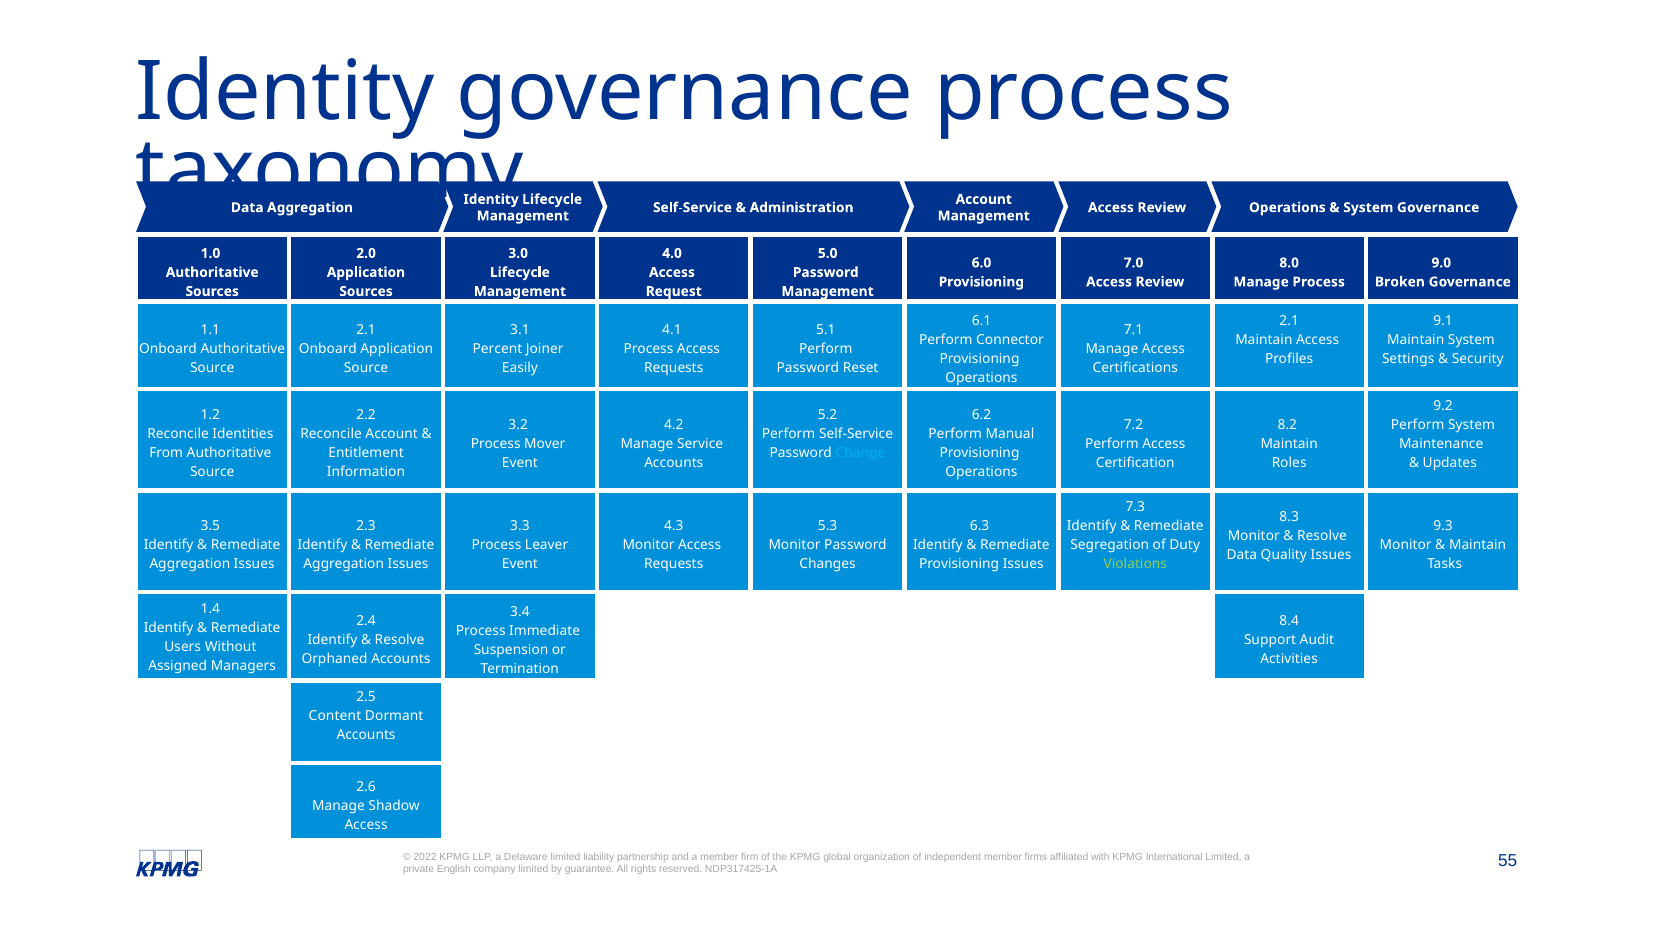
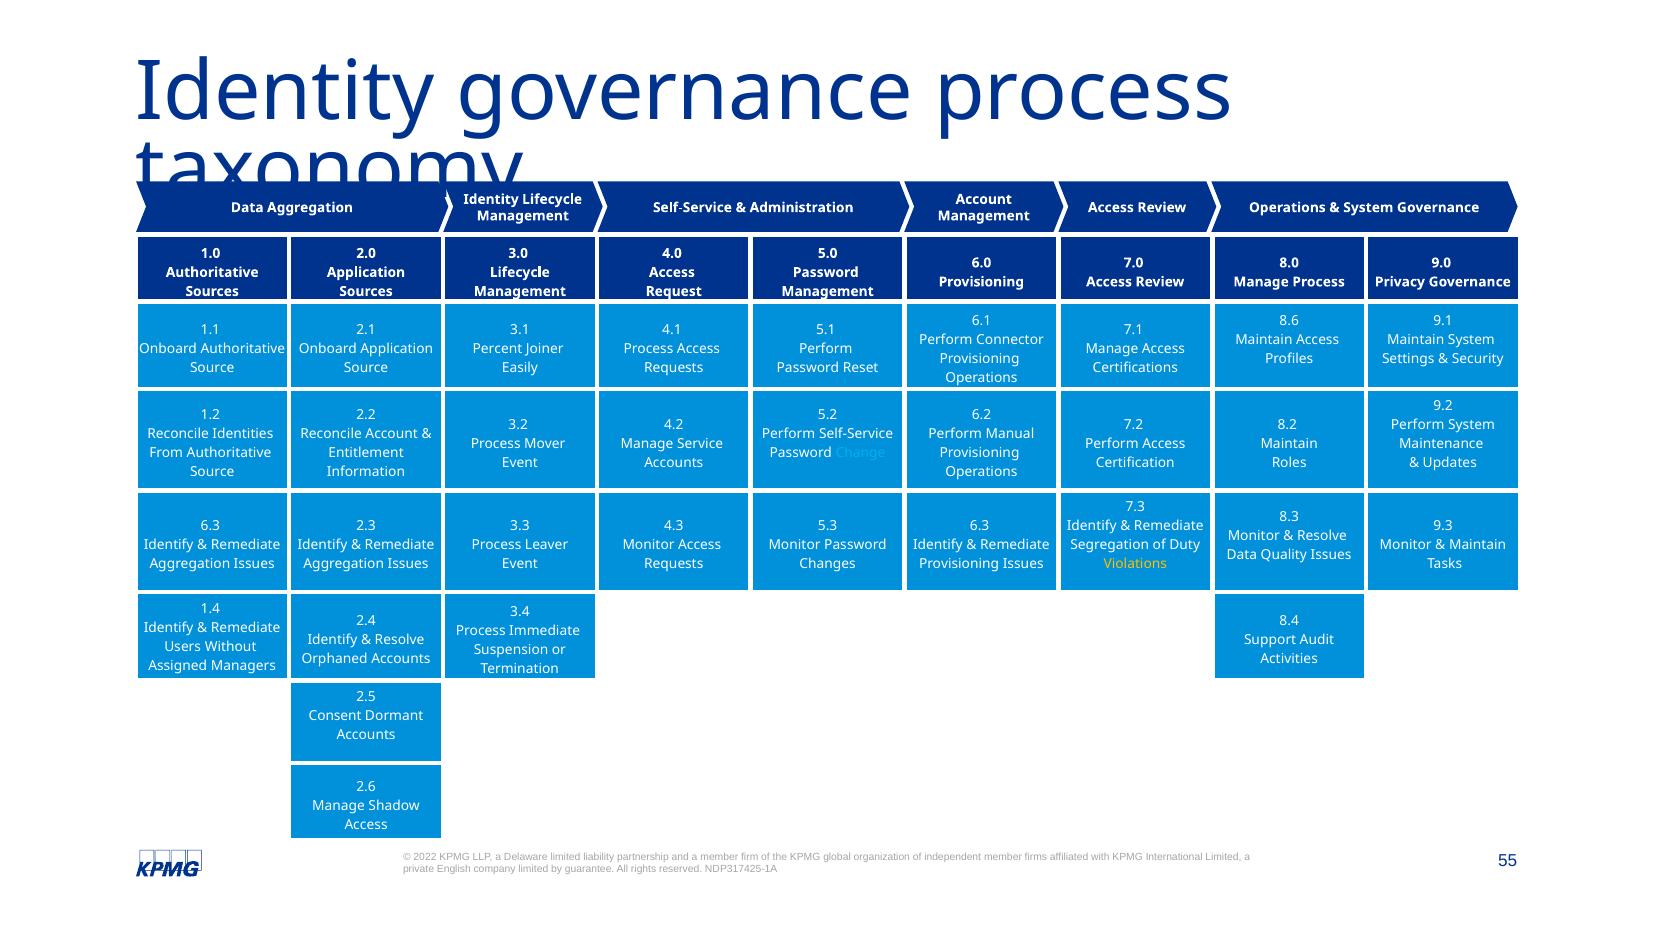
Broken: Broken -> Privacy (1400, 282)
2.1: 2.1 -> 8.6 (1289, 321)
3.5: 3.5 -> 6.3 (210, 526)
Violations colour: light green -> yellow (1135, 564)
Content: Content -> Consent (335, 716)
